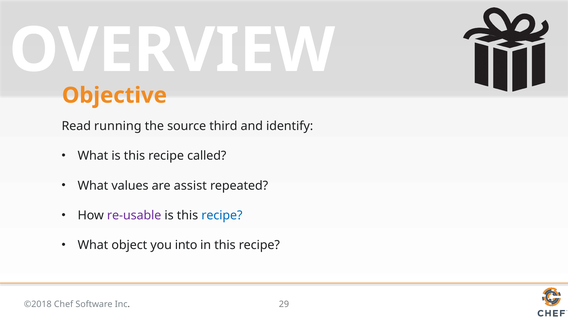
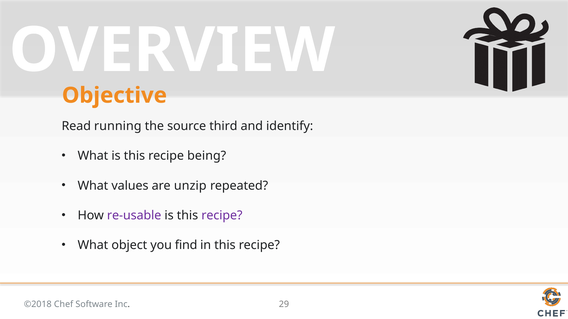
called: called -> being (207, 156)
assist: assist -> unzip (190, 186)
recipe colour: blue -> purple (222, 216)
into: into -> find (186, 246)
